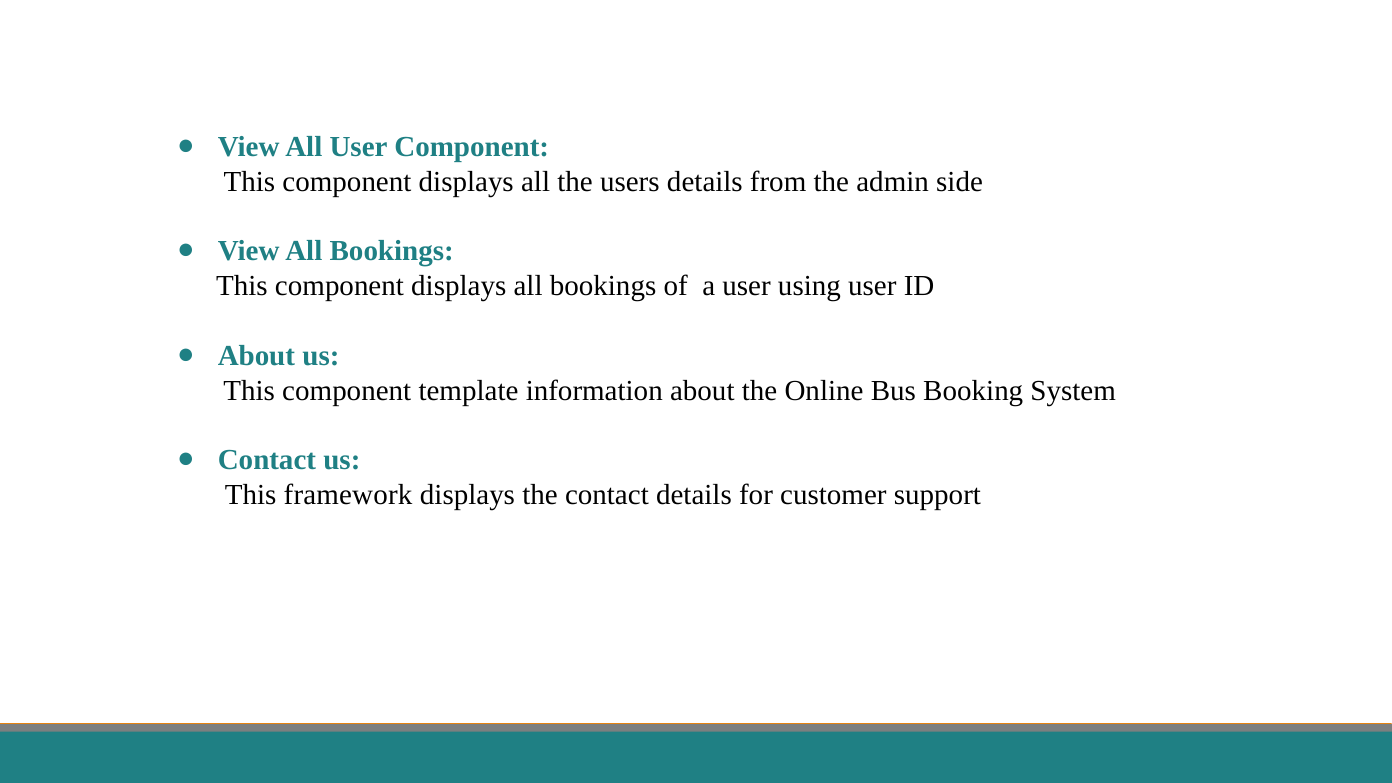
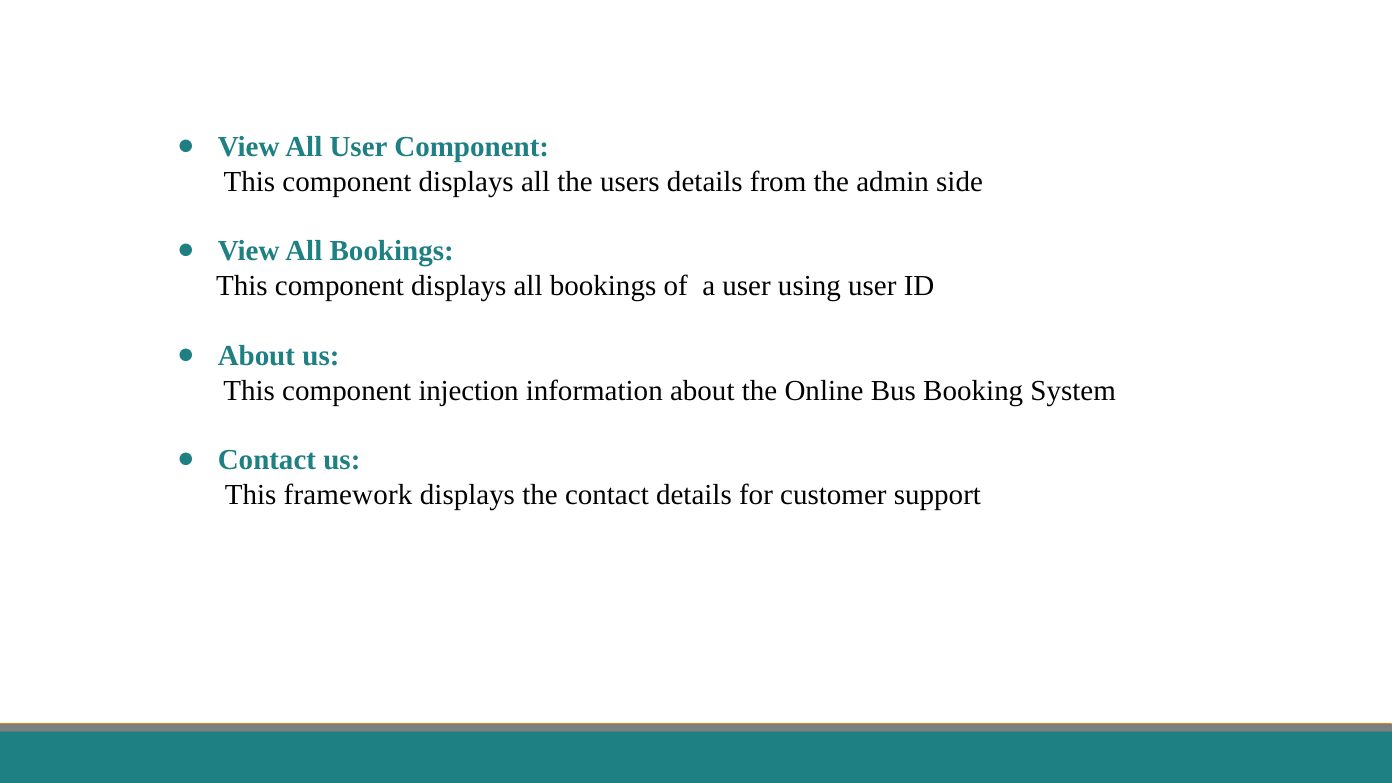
template: template -> injection (469, 390)
